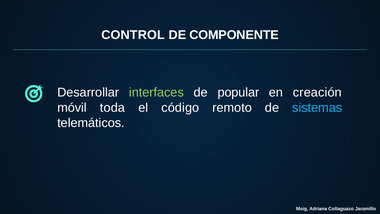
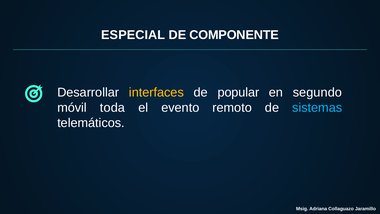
CONTROL: CONTROL -> ESPECIAL (133, 35)
interfaces colour: light green -> yellow (156, 92)
creación: creación -> segundo (317, 92)
código: código -> evento (180, 108)
